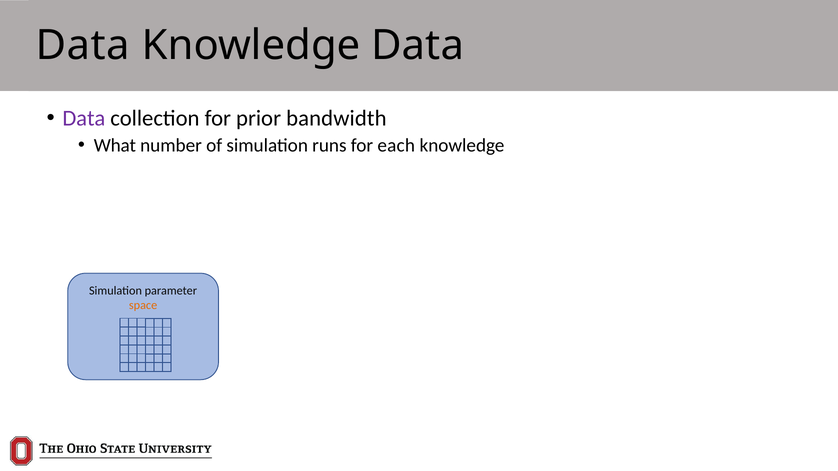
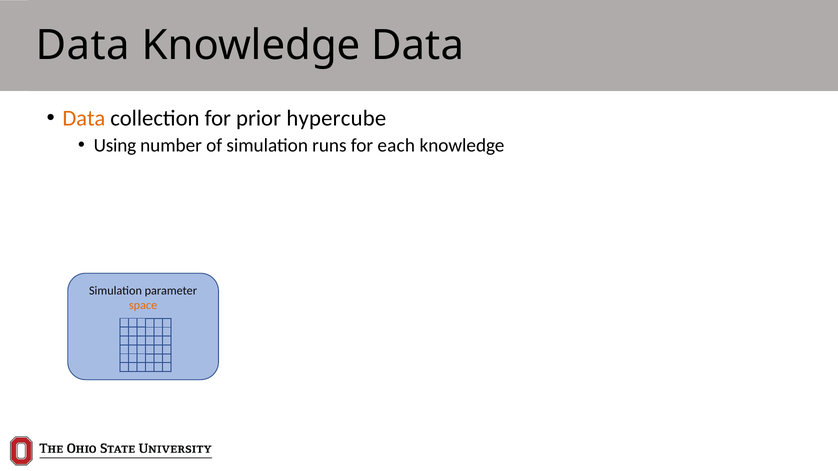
Data colour: purple -> orange (84, 118)
bandwidth: bandwidth -> hypercube (336, 118)
What: What -> Using (115, 145)
